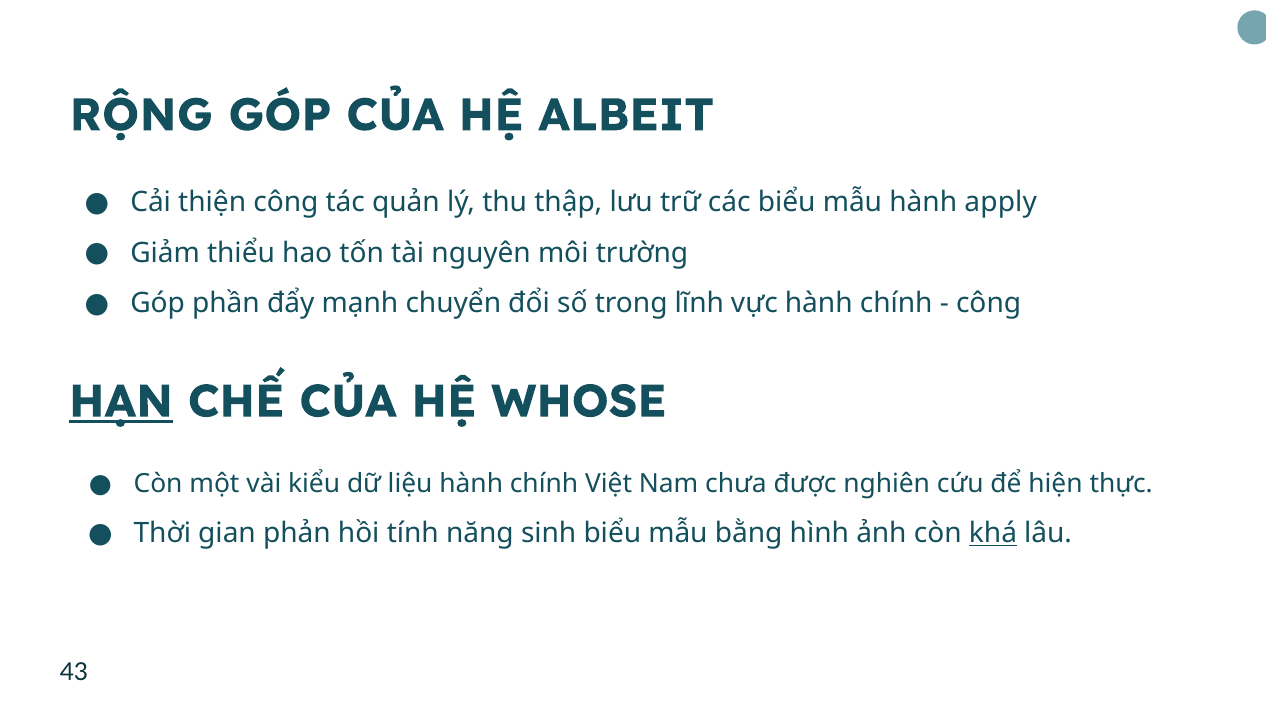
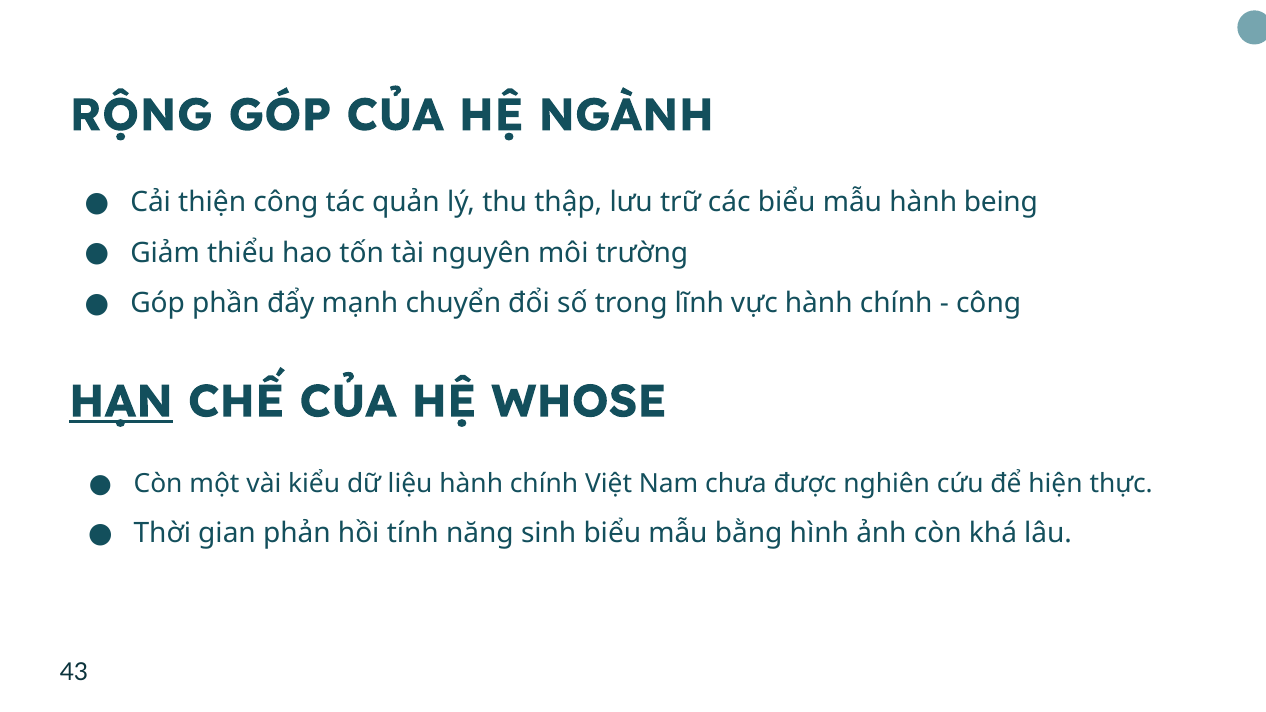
ALBEIT: ALBEIT -> NGÀNH (626, 115)
apply: apply -> being (1001, 202)
khá underline: present -> none (993, 534)
